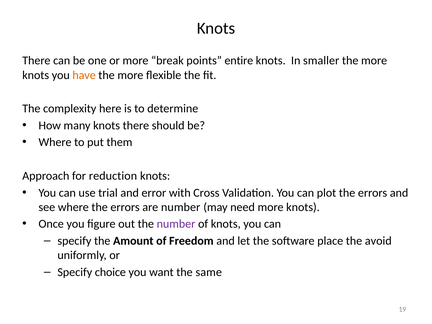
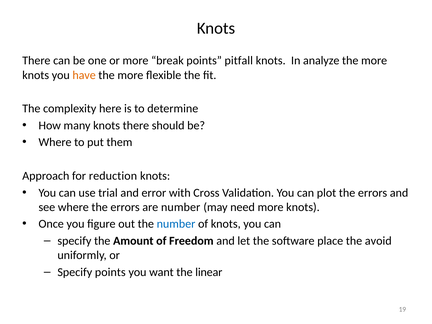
entire: entire -> pitfall (239, 61)
smaller: smaller -> analyze (321, 61)
number colour: purple -> blue (176, 224)
Specify choice: choice -> points (110, 272)
same: same -> linear (209, 272)
